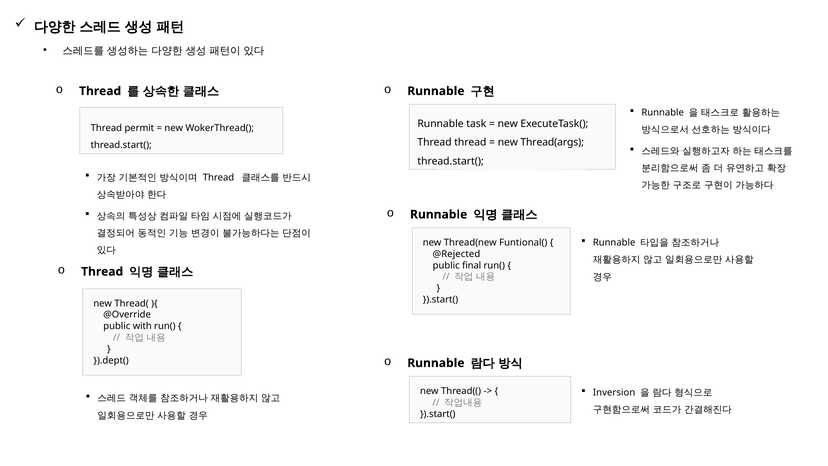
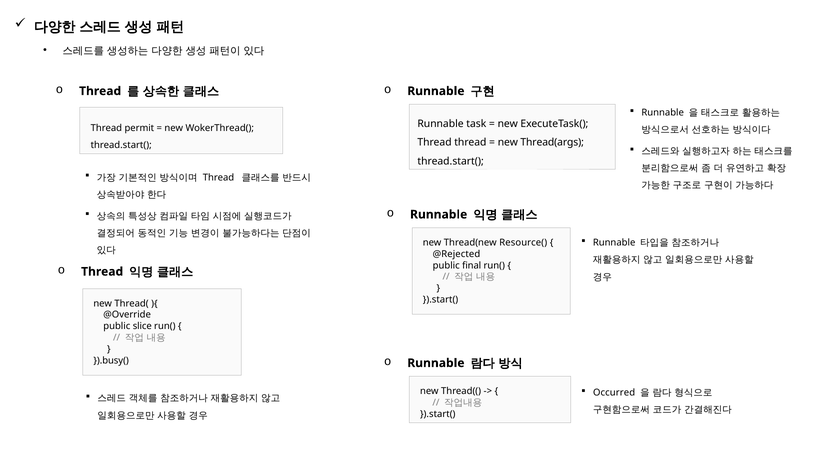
Funtional(: Funtional( -> Resource( (523, 242)
with: with -> slice (142, 326)
}).dept(: }).dept( -> }).busy( (111, 360)
Inversion: Inversion -> Occurred (614, 392)
